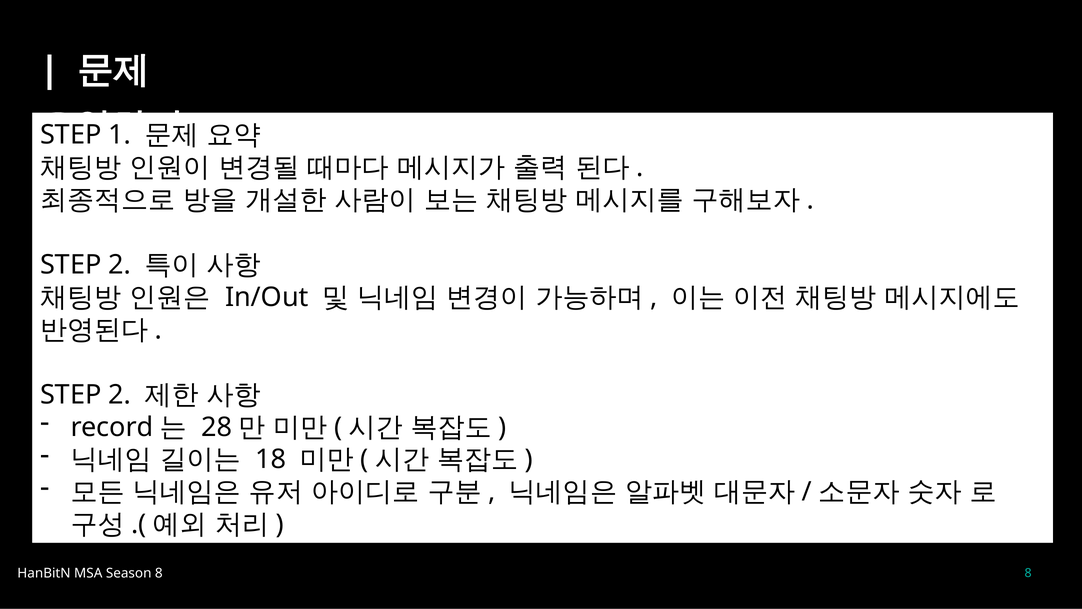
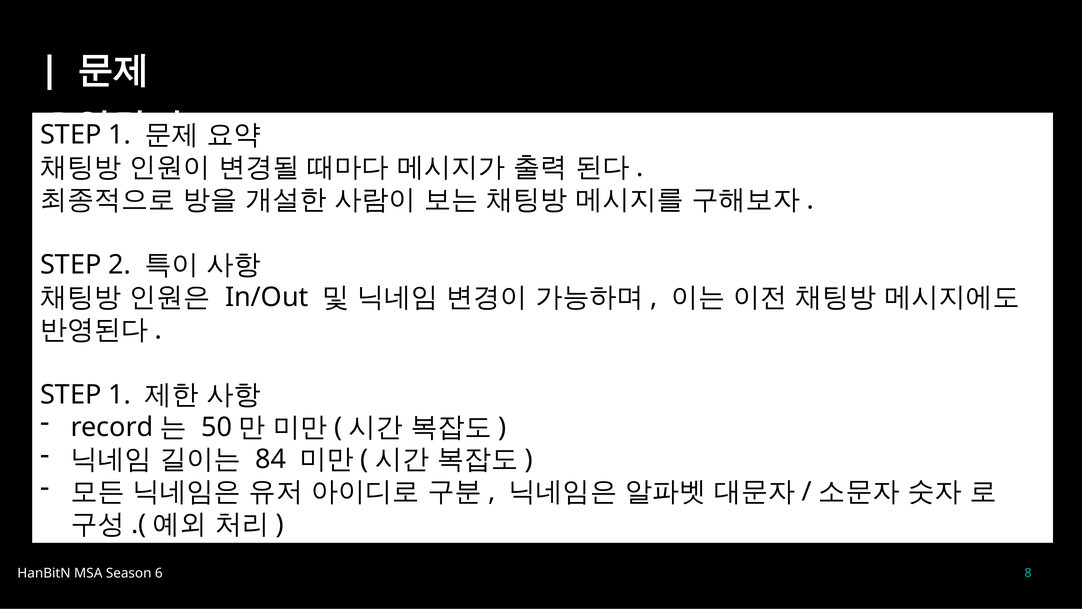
2: 2 -> 1 (120, 395)
28: 28 -> 50 (217, 427)
18: 18 -> 84 (271, 459)
8: 8 -> 6 (159, 573)
